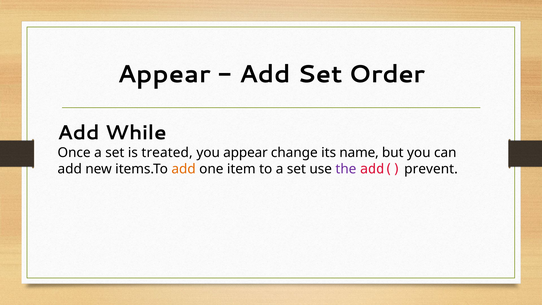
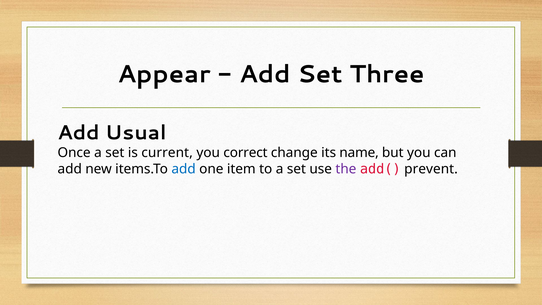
Order: Order -> Three (387, 74)
While: While -> Usual (136, 133)
treated: treated -> current (167, 153)
you appear: appear -> correct (245, 153)
add colour: orange -> blue (184, 169)
